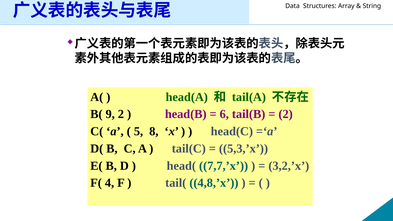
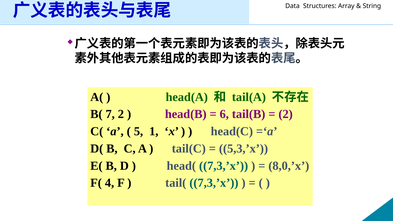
9: 9 -> 7 (110, 114)
8: 8 -> 1 (154, 131)
head( 7,7,’x: 7,7,’x -> 7,3,’x (224, 166)
3,2,’x: 3,2,’x -> 8,0,’x (289, 166)
tail( 4,8,’x: 4,8,’x -> 7,3,’x (214, 183)
